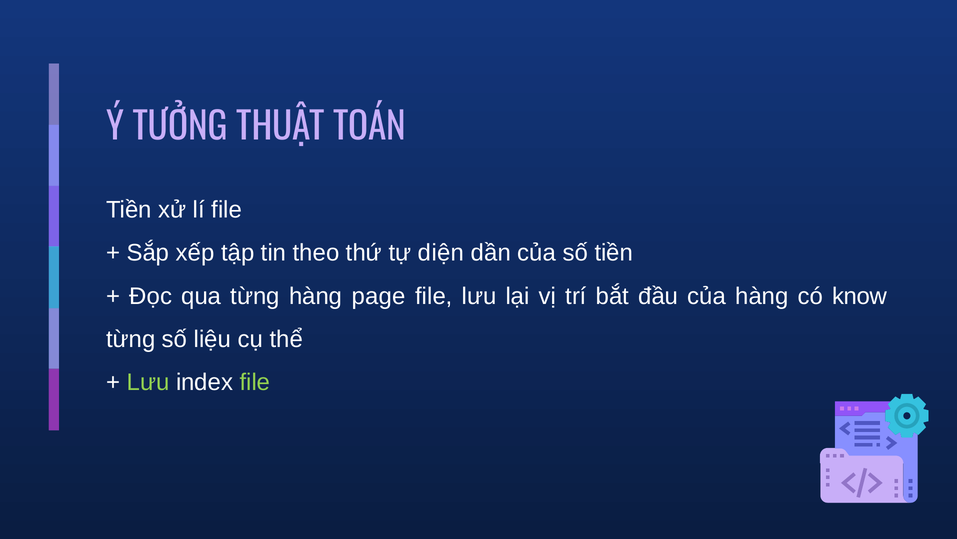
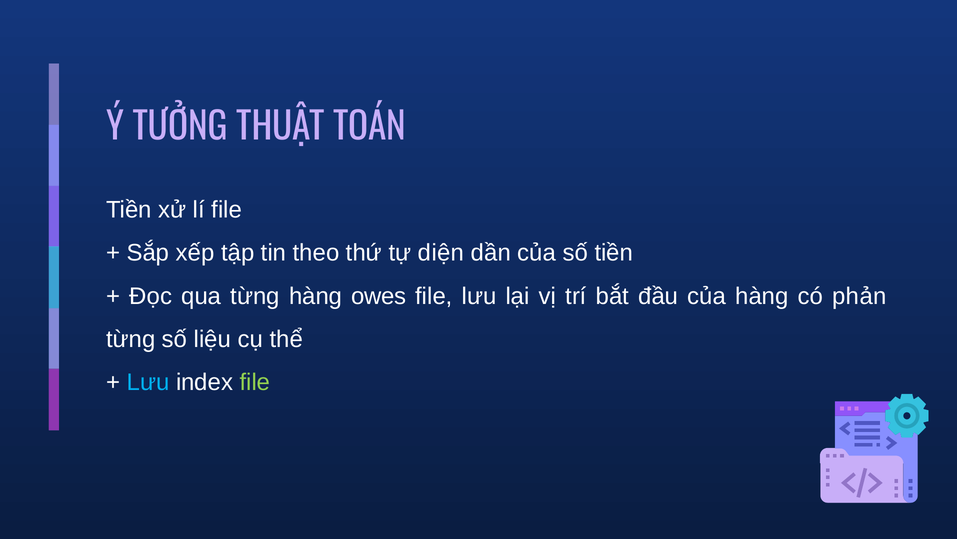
page: page -> owes (379, 296)
know: know -> phản (859, 296)
Lưu colour: light green -> light blue (148, 382)
